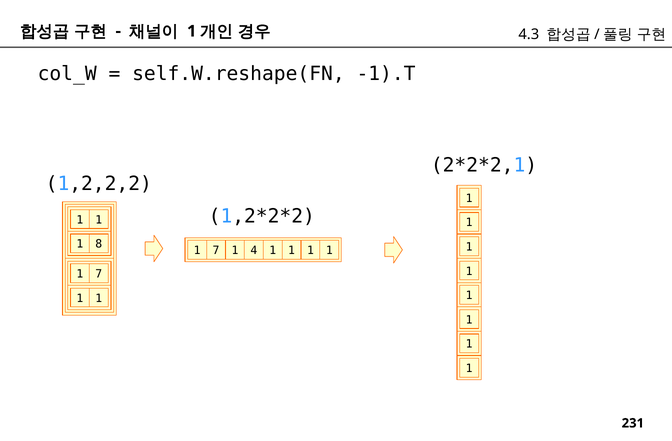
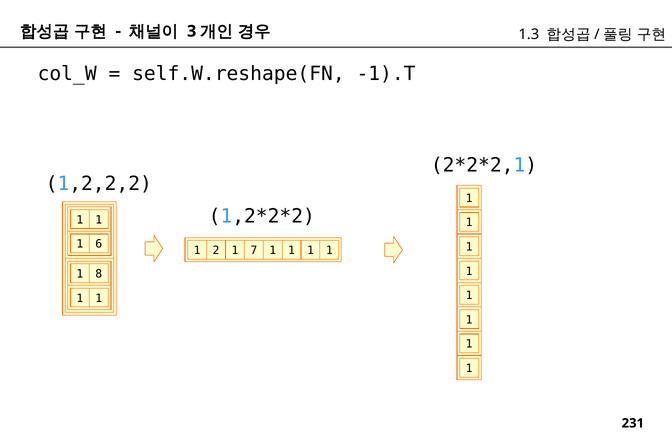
1: 1 -> 3 (192, 31)
4.3: 4.3 -> 1.3 (529, 34)
8: 8 -> 6 (99, 244)
7: 7 -> 2 (216, 251)
4: 4 -> 7 (254, 251)
7: 7 -> 8 (99, 274)
